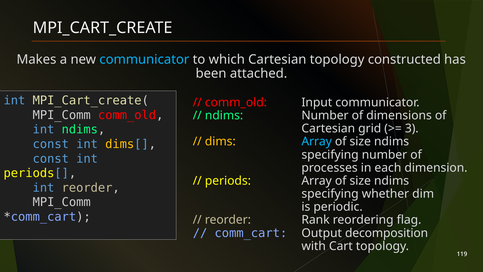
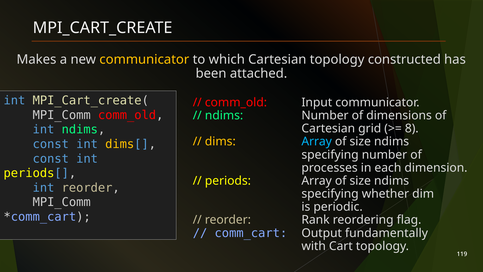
communicator colour: light blue -> yellow (144, 59)
3: 3 -> 8 (412, 128)
decomposition: decomposition -> fundamentally (386, 233)
